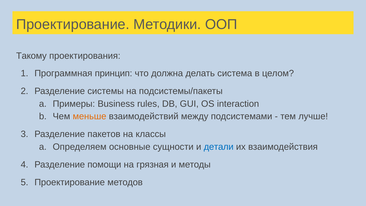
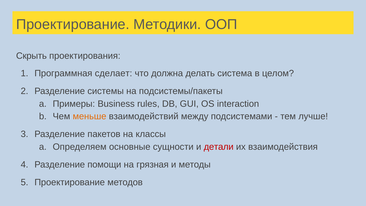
Такому: Такому -> Скрыть (31, 56)
принцип: принцип -> сделает (114, 73)
детали colour: blue -> red (219, 147)
